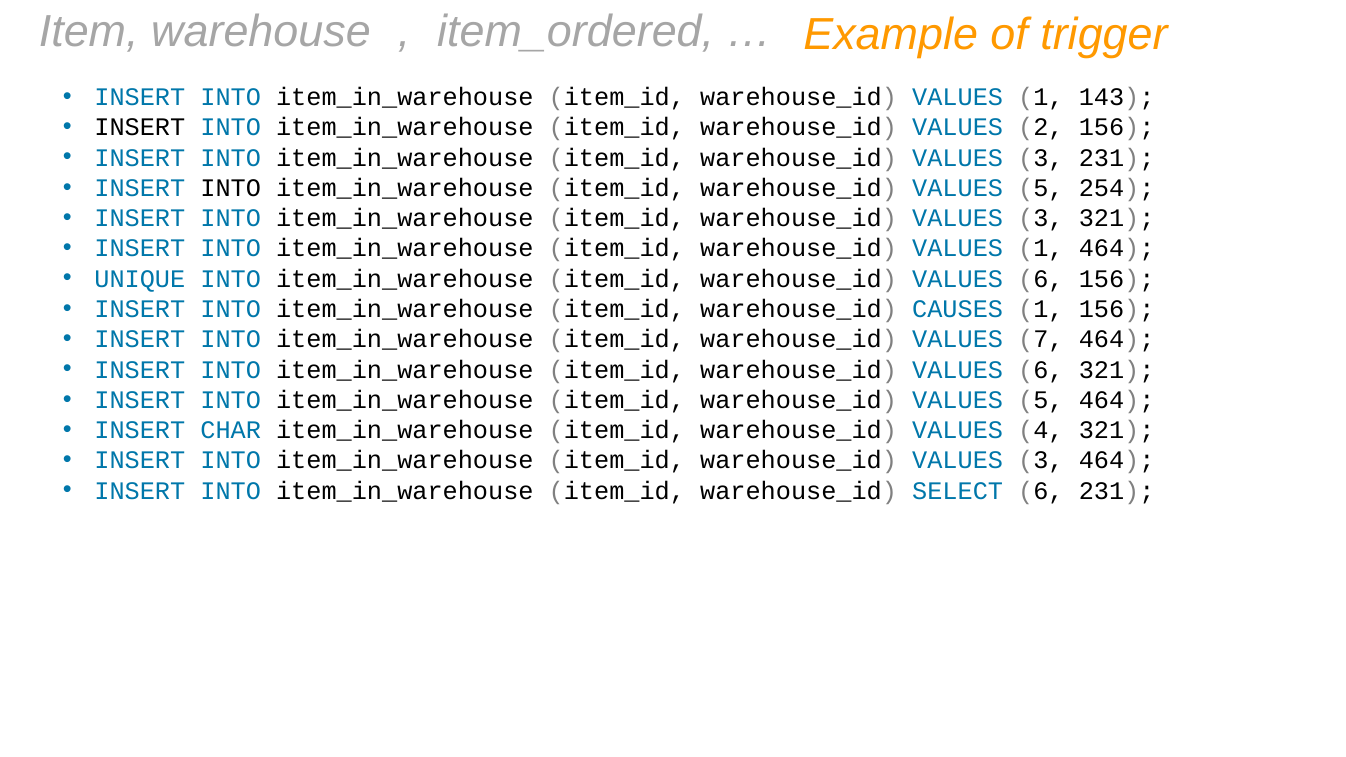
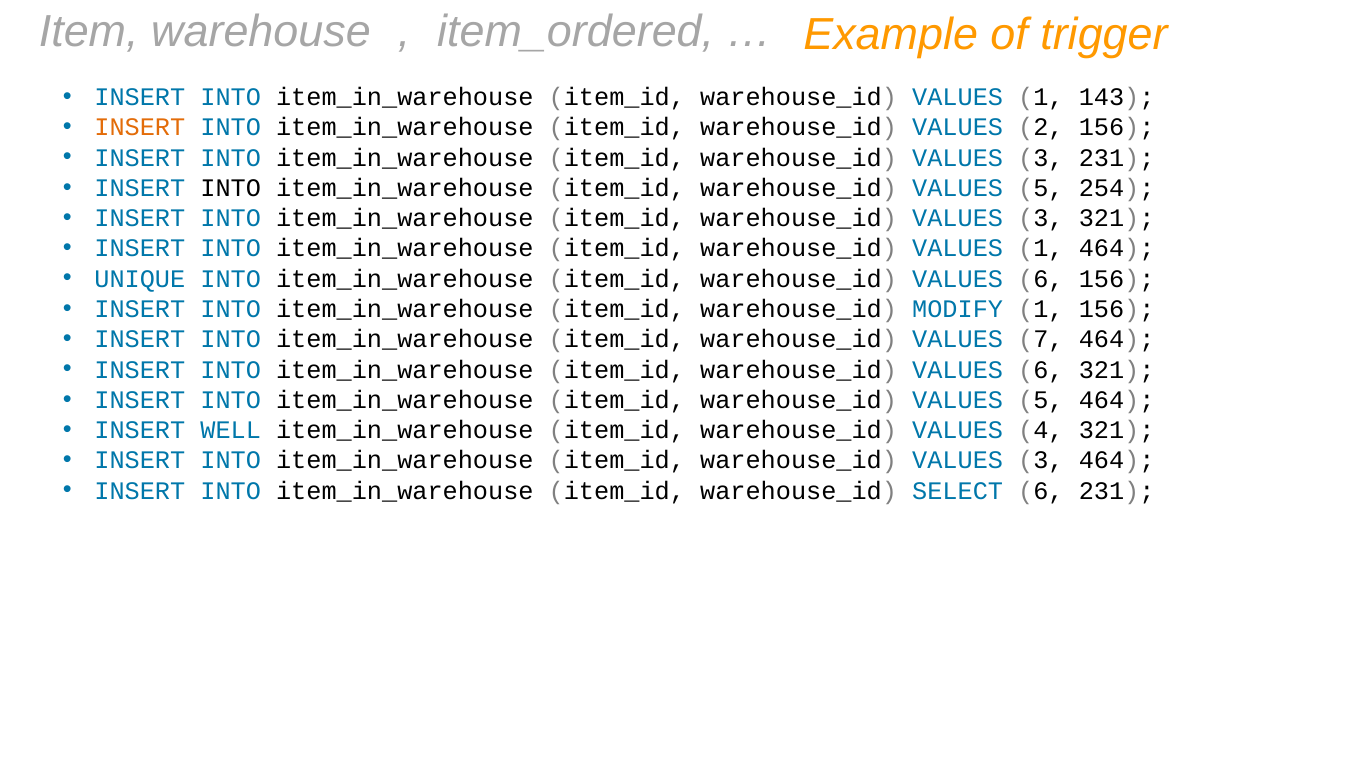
INSERT colour: black -> orange (140, 128)
CAUSES: CAUSES -> MODIFY (958, 309)
CHAR: CHAR -> WELL (231, 430)
